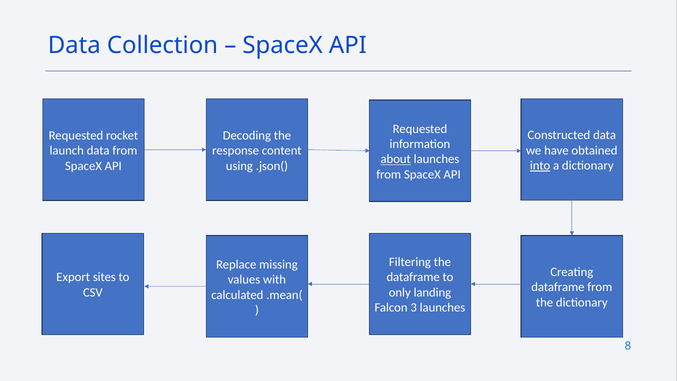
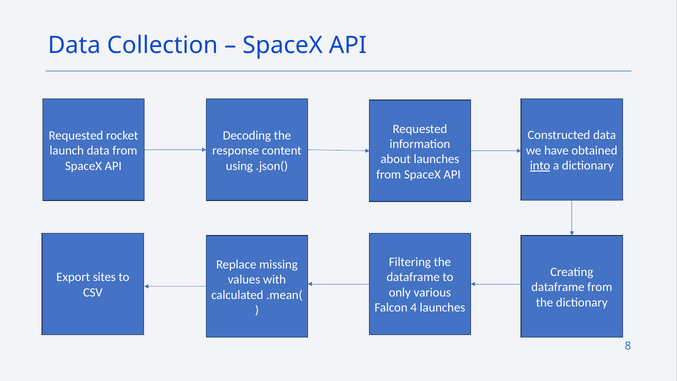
about underline: present -> none (396, 159)
landing: landing -> various (432, 292)
3: 3 -> 4 (414, 308)
